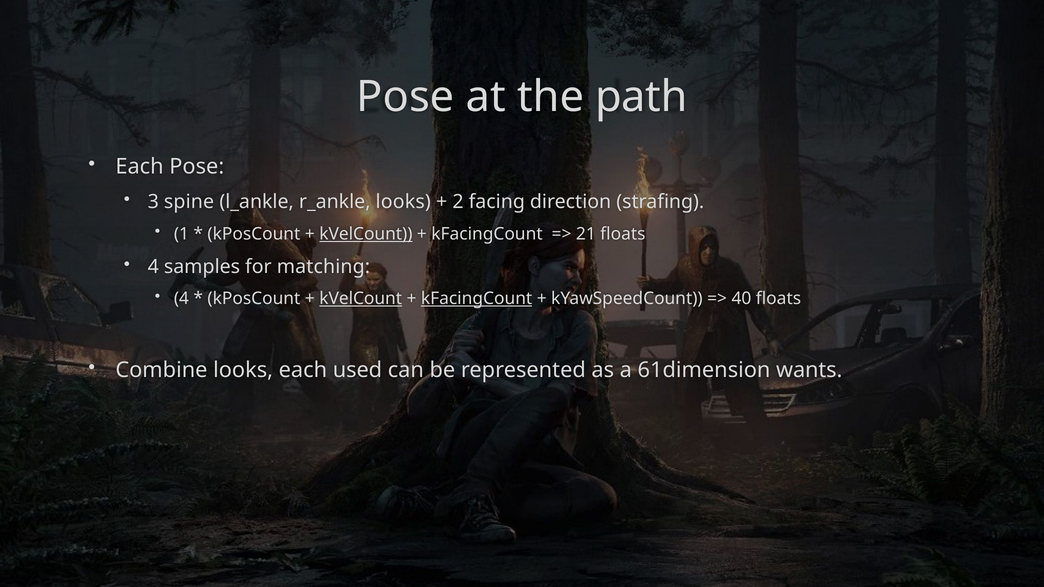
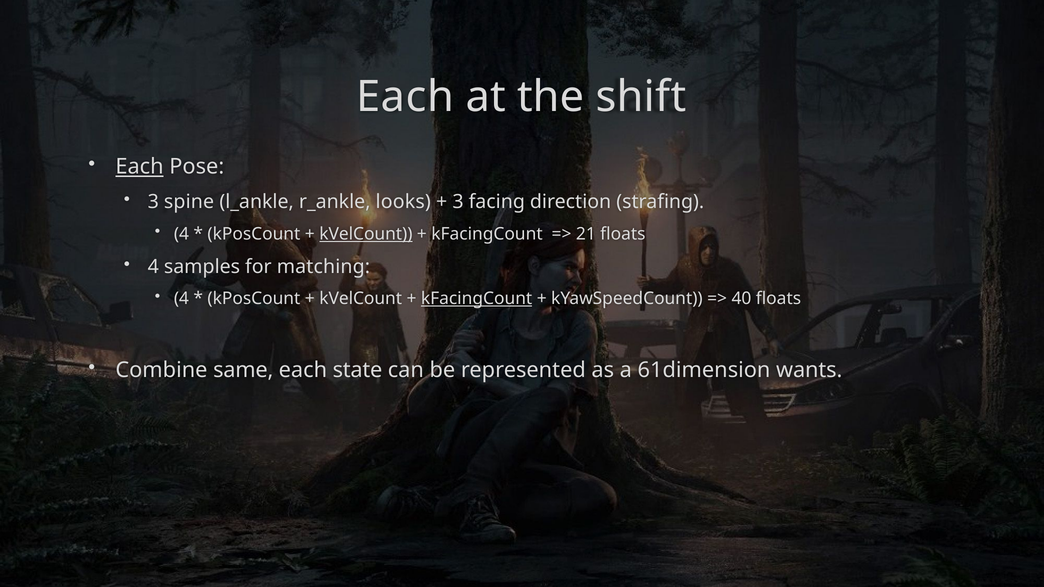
Pose: Pose -> Each (405, 97)
path: path -> shift (641, 97)
Each underline: none -> present (140, 167)
2: 2 -> 3 (458, 202)
1: 1 -> 4 (181, 234)
kVelCount underline: present -> none (361, 299)
Combine looks: looks -> same (243, 370)
used: used -> state (358, 370)
